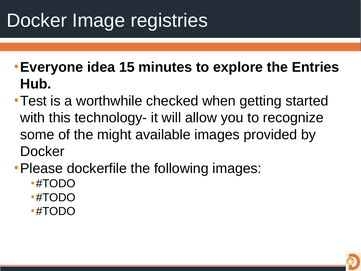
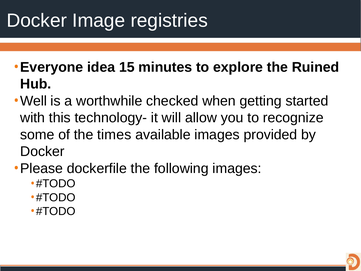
Entries: Entries -> Ruined (316, 67)
Test: Test -> Well (33, 101)
might: might -> times (114, 135)
